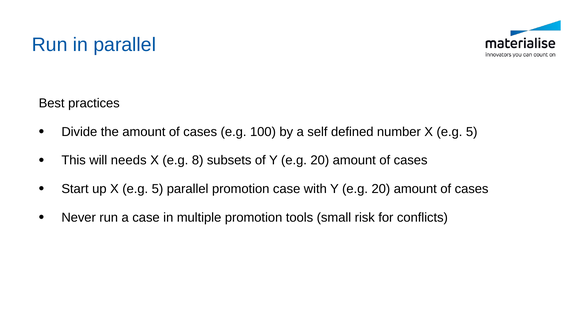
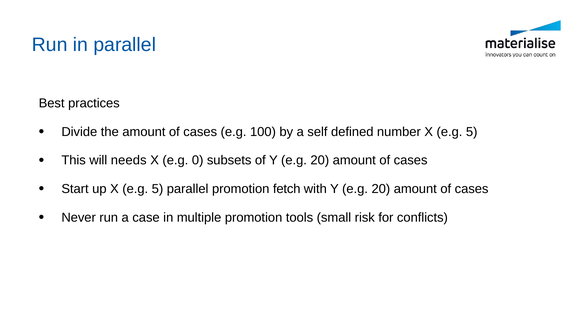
8: 8 -> 0 (198, 160)
promotion case: case -> fetch (287, 189)
